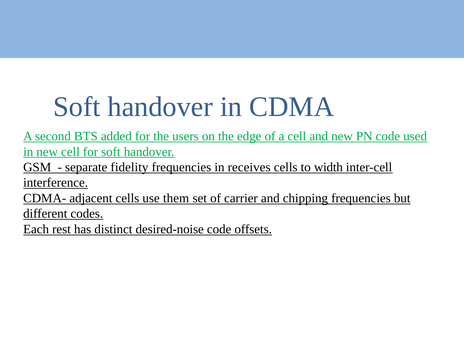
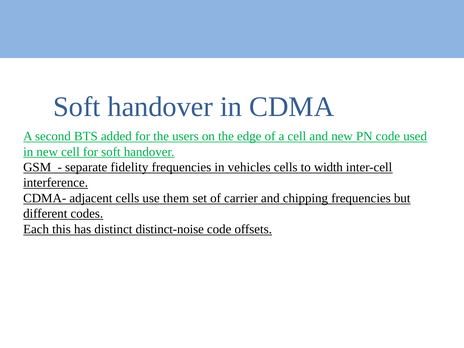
receives: receives -> vehicles (249, 167)
rest: rest -> this (61, 229)
desired-noise: desired-noise -> distinct-noise (170, 229)
